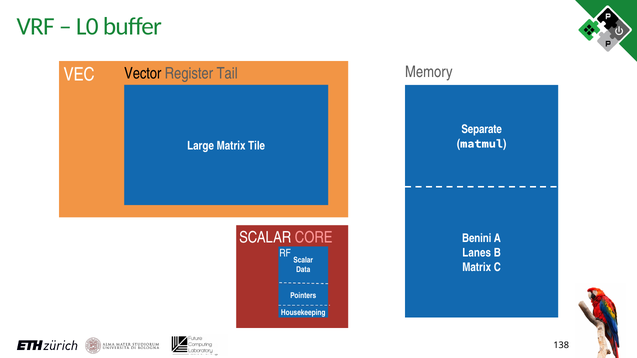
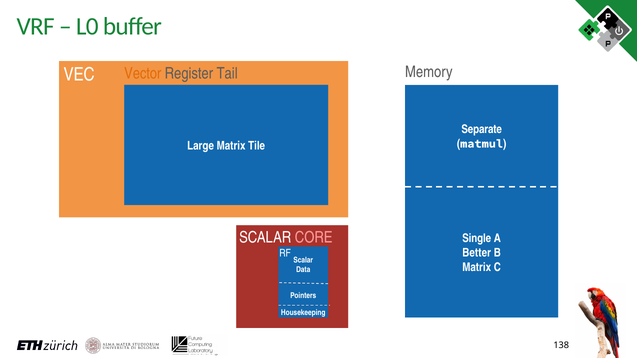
Vector colour: black -> orange (143, 74)
Benini: Benini -> Single (477, 239)
Lanes: Lanes -> Better (477, 253)
